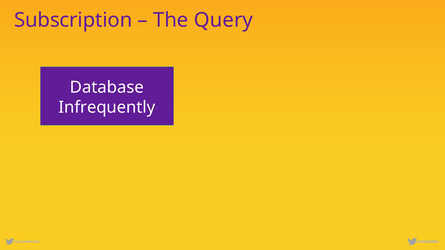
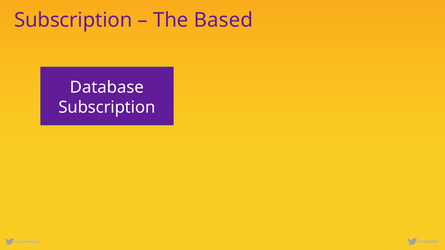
Query: Query -> Based (223, 20)
Infrequently: Infrequently -> Subscription (107, 107)
